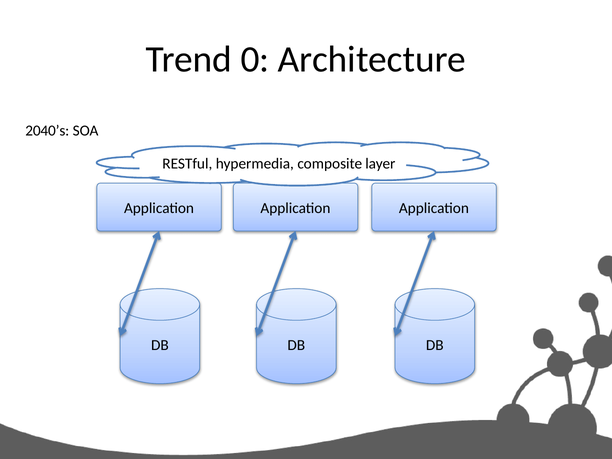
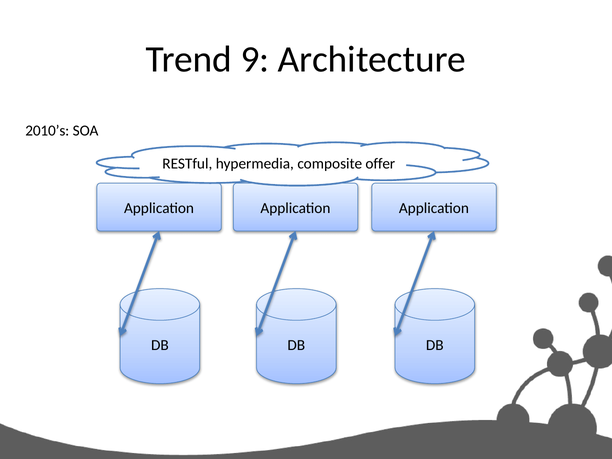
0: 0 -> 9 (255, 59)
2040’s: 2040’s -> 2010’s (47, 131)
layer: layer -> offer (380, 164)
